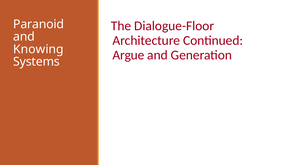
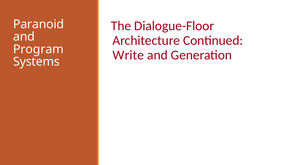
Knowing: Knowing -> Program (38, 49)
Argue: Argue -> Write (128, 55)
